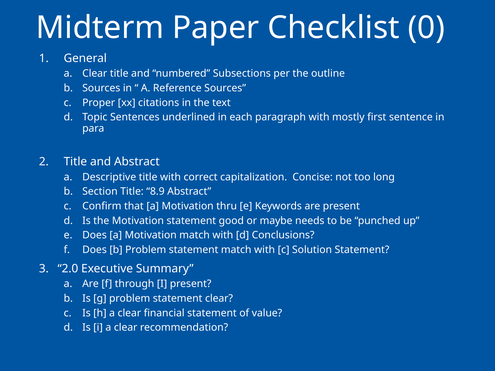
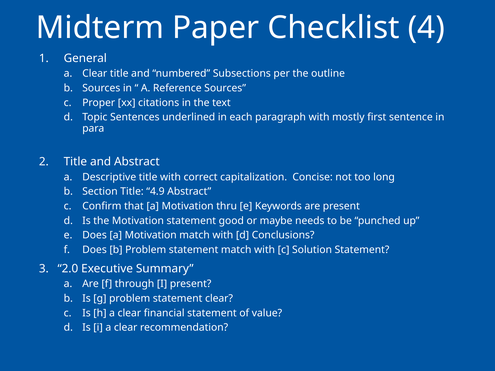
0: 0 -> 4 (426, 28)
8.9: 8.9 -> 4.9 (155, 192)
